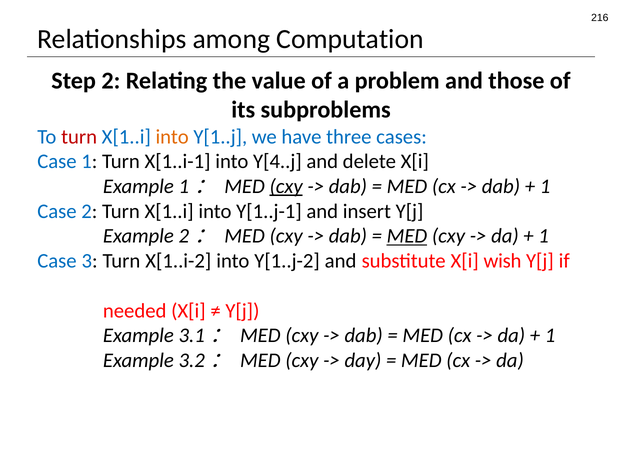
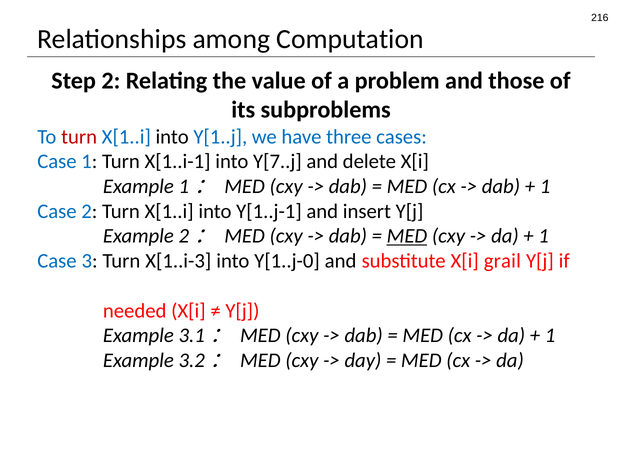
into colour: orange -> black (172, 137)
Y[4..j: Y[4..j -> Y[7..j (277, 162)
cxy underline: present -> none (286, 187)
X[1..i-2: X[1..i-2 -> X[1..i-3 (178, 261)
Y[1..j-2: Y[1..j-2 -> Y[1..j-0 (287, 261)
wish: wish -> grail (502, 261)
